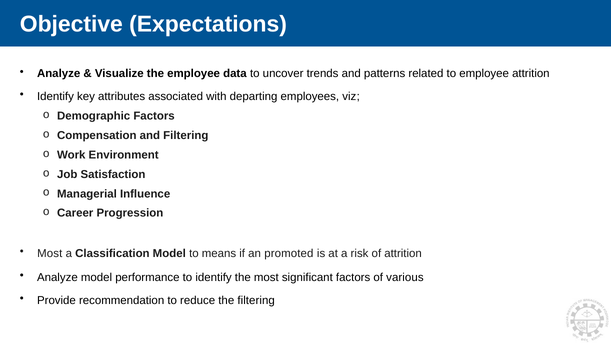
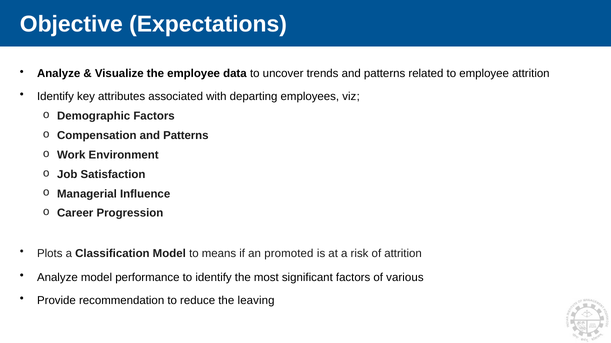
Compensation and Filtering: Filtering -> Patterns (186, 136)
Most: Most -> Plots (50, 254)
the filtering: filtering -> leaving (256, 301)
